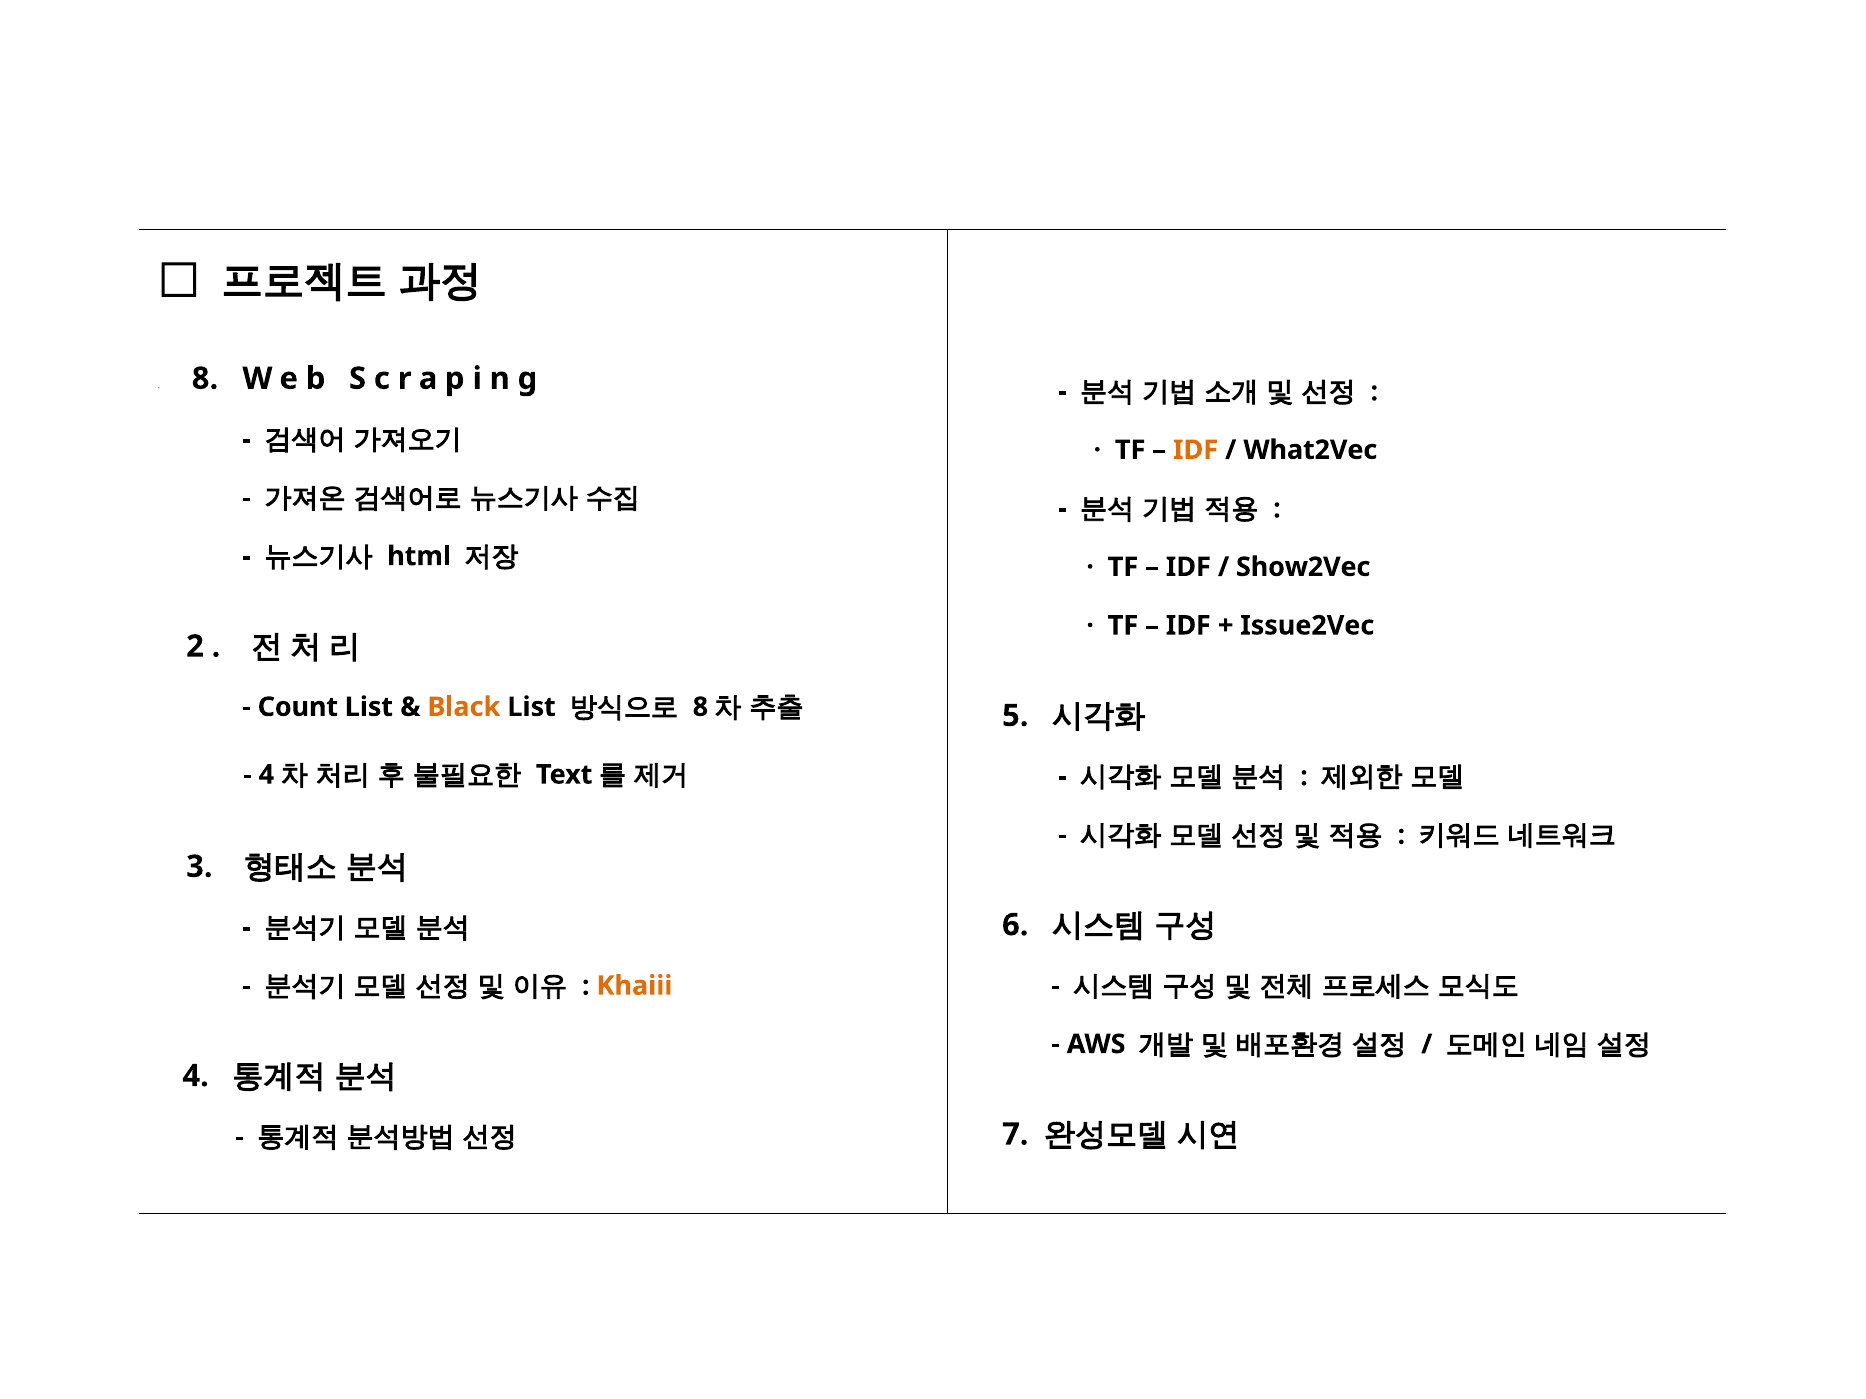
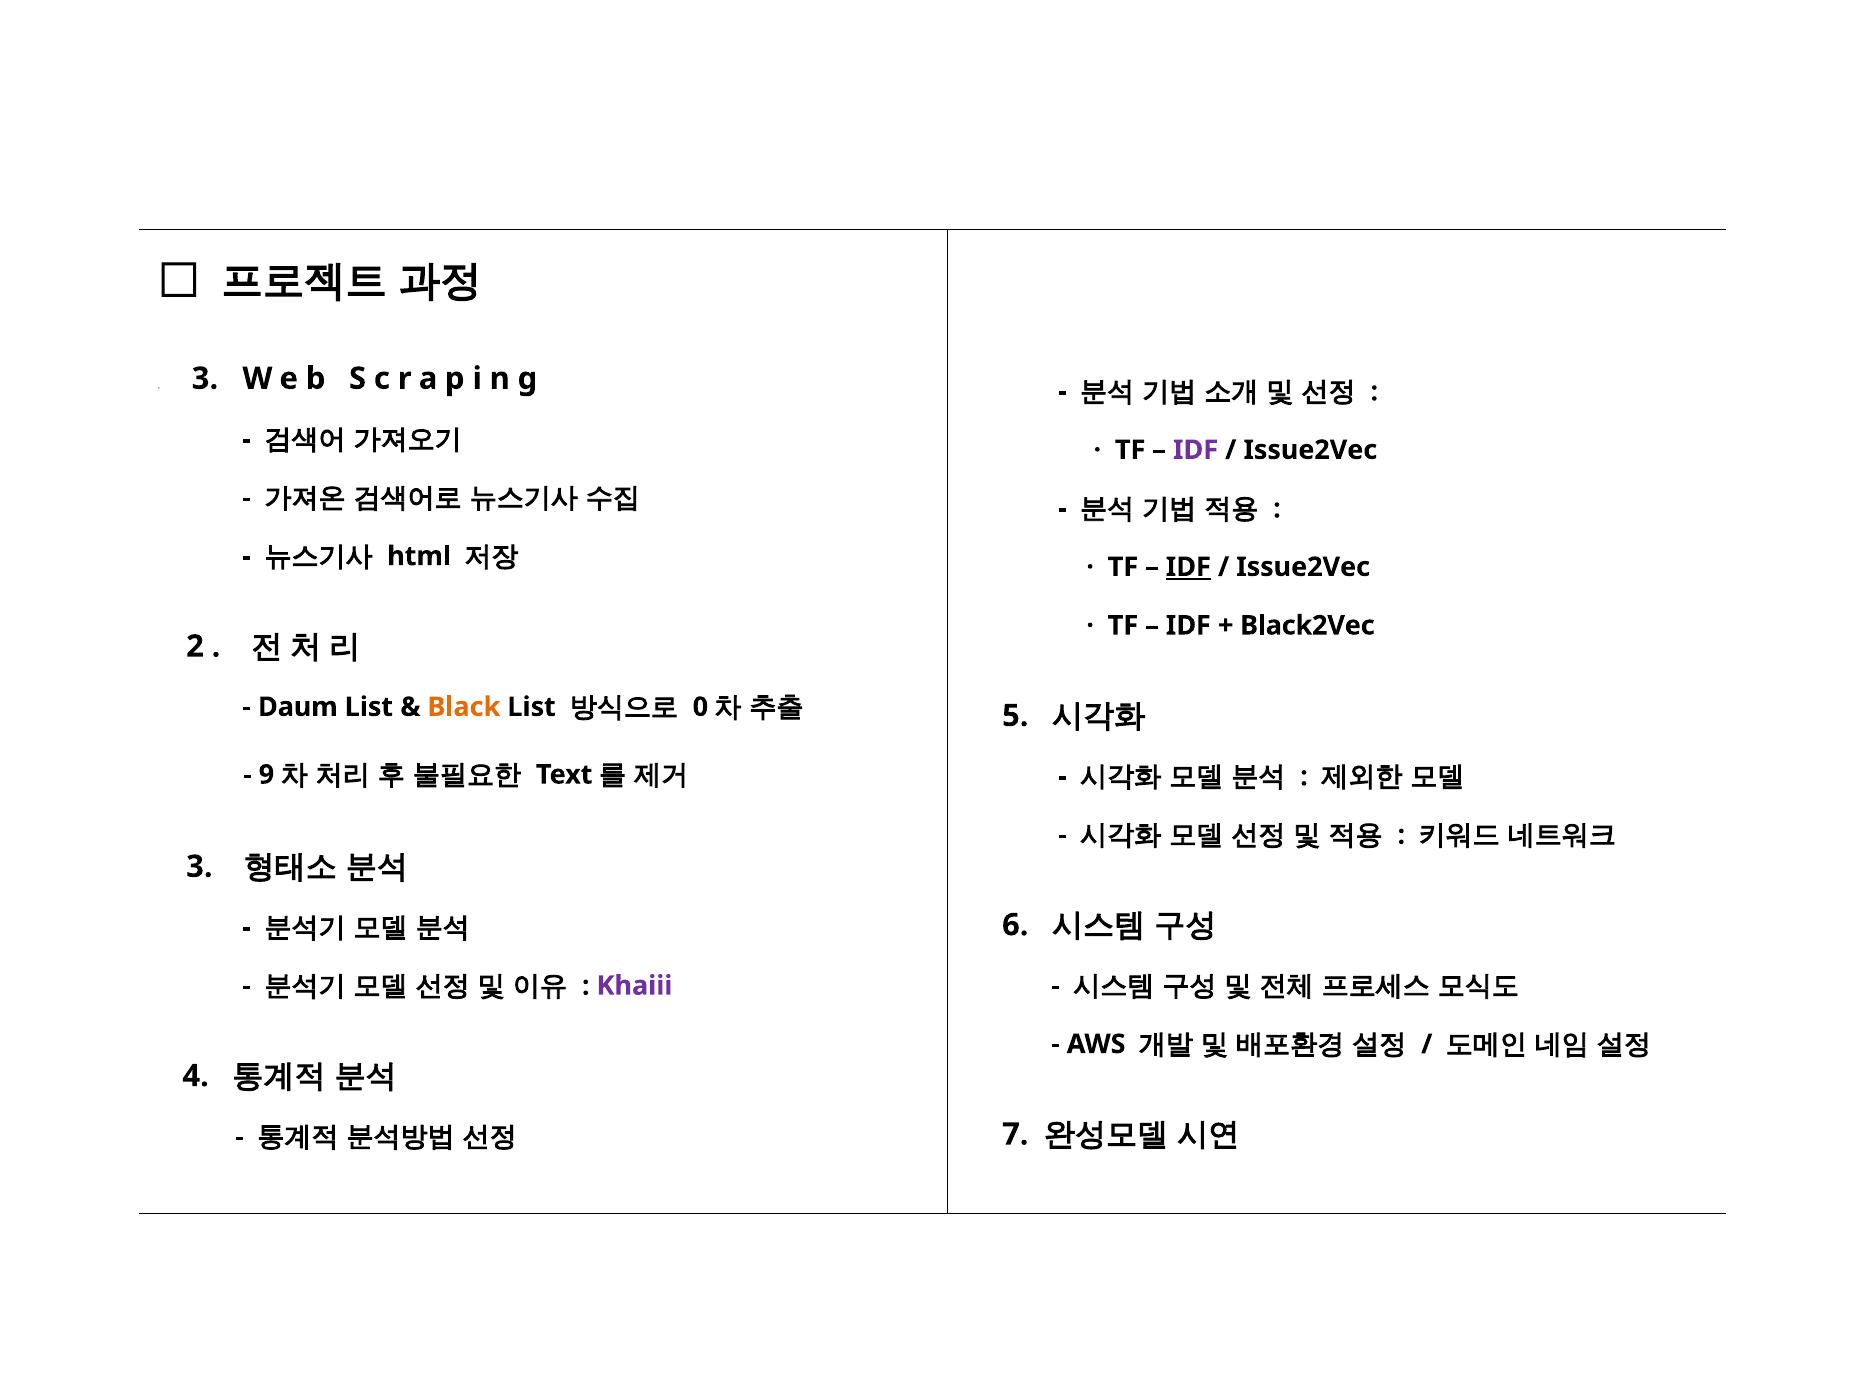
1 8: 8 -> 3 (205, 379)
IDF colour: orange -> purple (1196, 450)
What2Vec: What2Vec -> Issue2Vec (1310, 450)
IDF underline: none -> present (1188, 567)
Show2Vec: Show2Vec -> Issue2Vec (1303, 567)
Issue2Vec: Issue2Vec -> Black2Vec (1307, 626)
Count: Count -> Daum (298, 707)
8: 8 -> 0 (700, 707)
4: 4 -> 9 (266, 775)
Khaiii colour: orange -> purple (634, 986)
